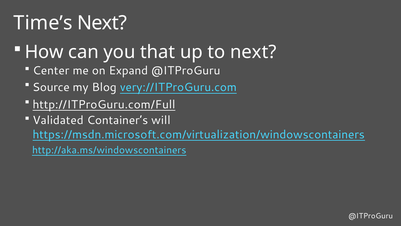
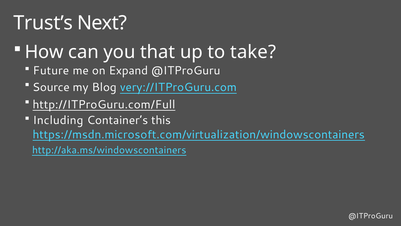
Time’s: Time’s -> Trust’s (43, 23)
to next: next -> take (253, 52)
Center: Center -> Future (51, 71)
Validated: Validated -> Including (58, 120)
will: will -> this (161, 120)
